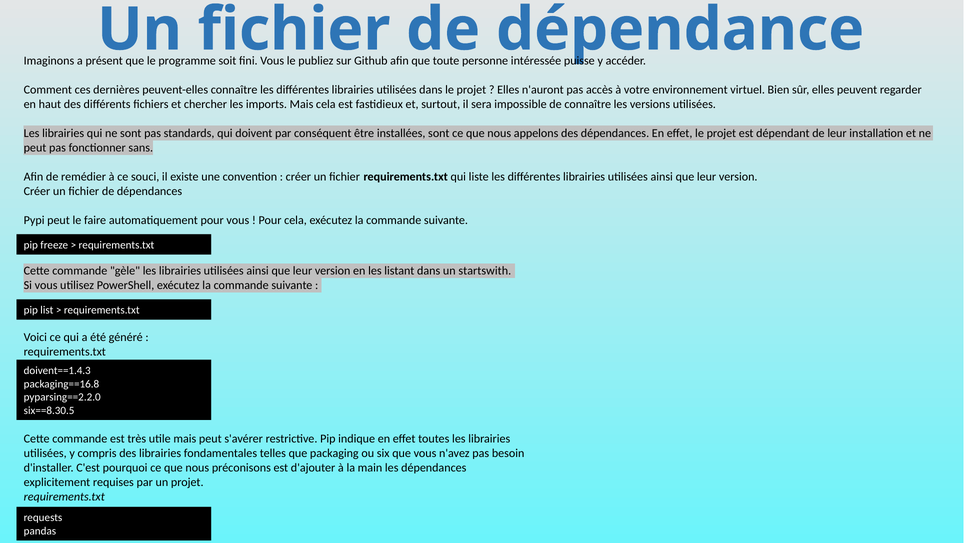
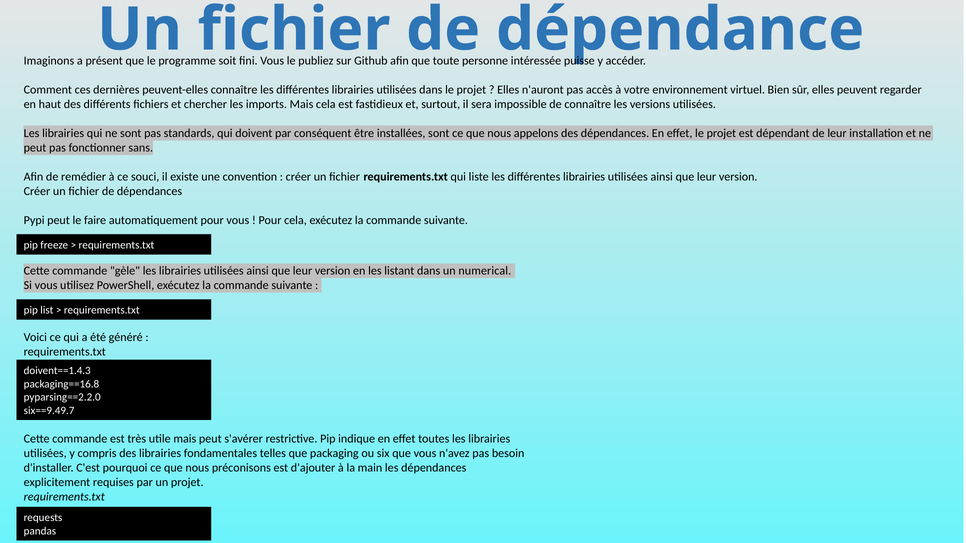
startswith: startswith -> numerical (485, 271)
six==8.30.5: six==8.30.5 -> six==9.49.7 (49, 411)
